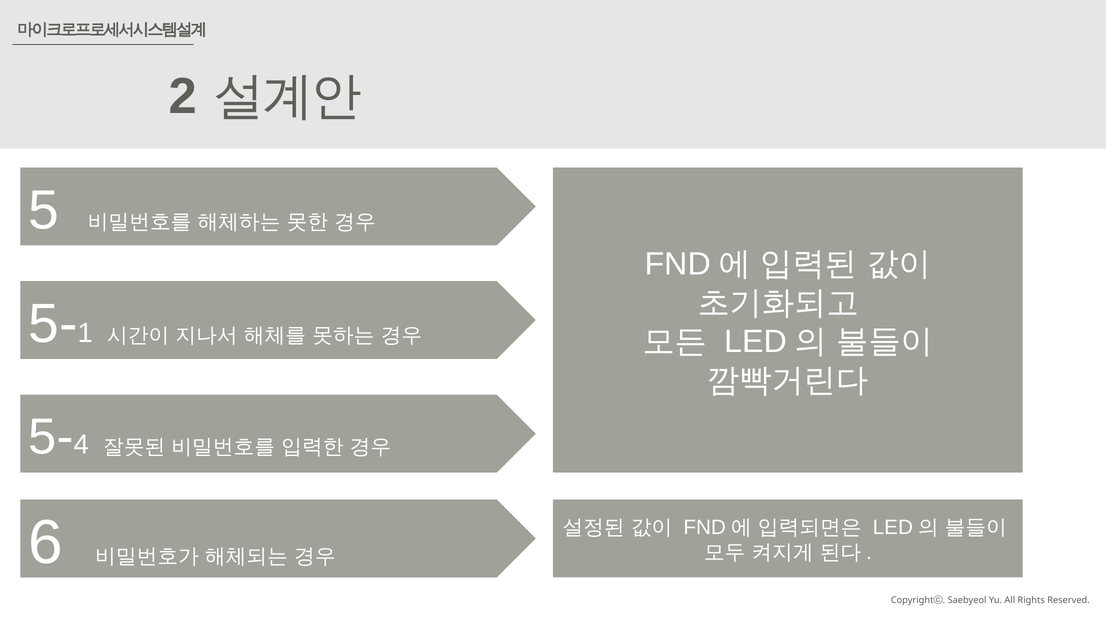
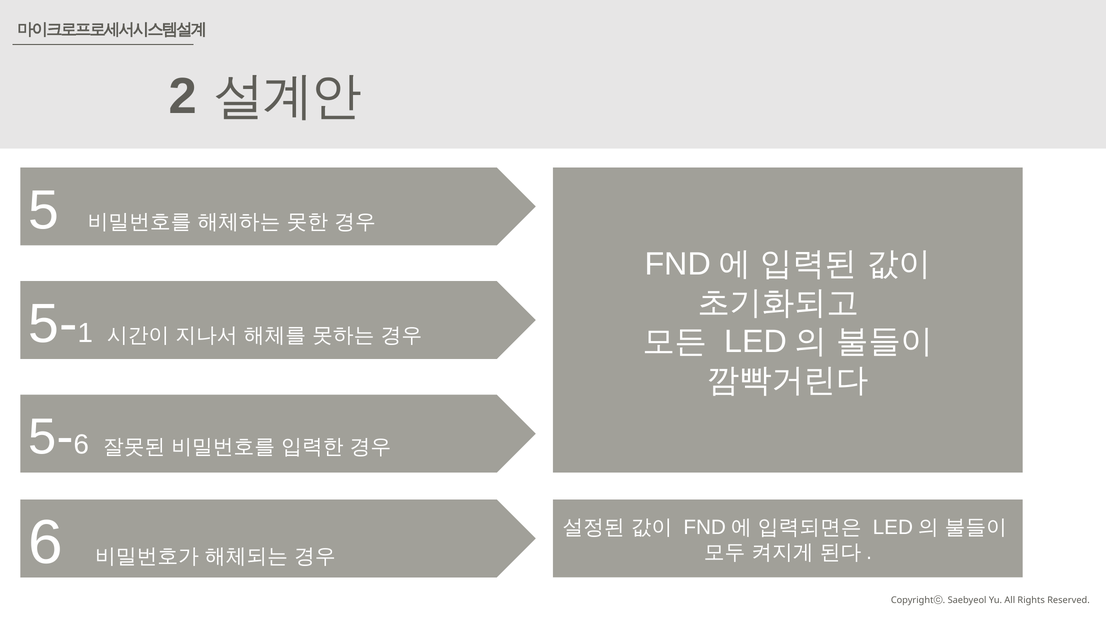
4: 4 -> 6 (81, 445)
